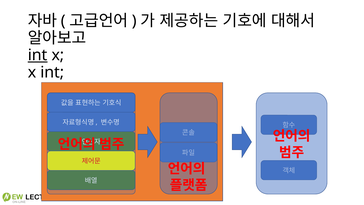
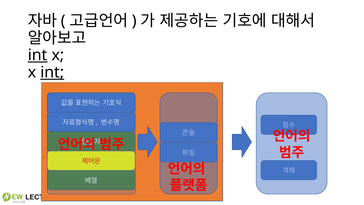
int underline: none -> present (52, 72)
